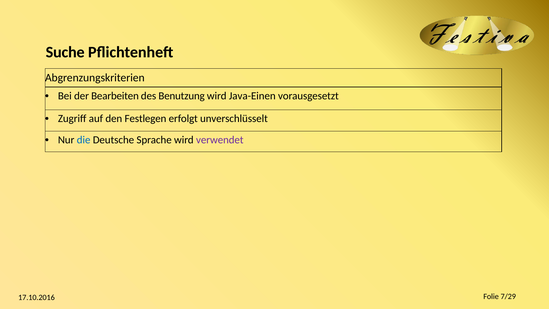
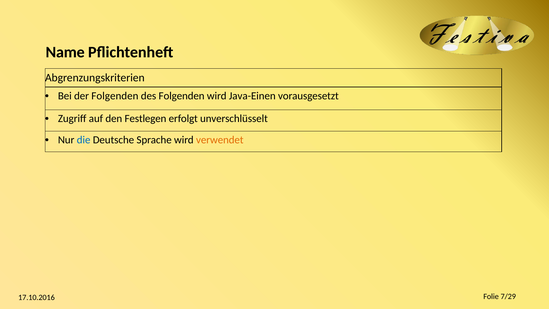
Suche: Suche -> Name (65, 52)
der Bearbeiten: Bearbeiten -> Folgenden (115, 96)
des Benutzung: Benutzung -> Folgenden (182, 96)
verwendet colour: purple -> orange (220, 140)
